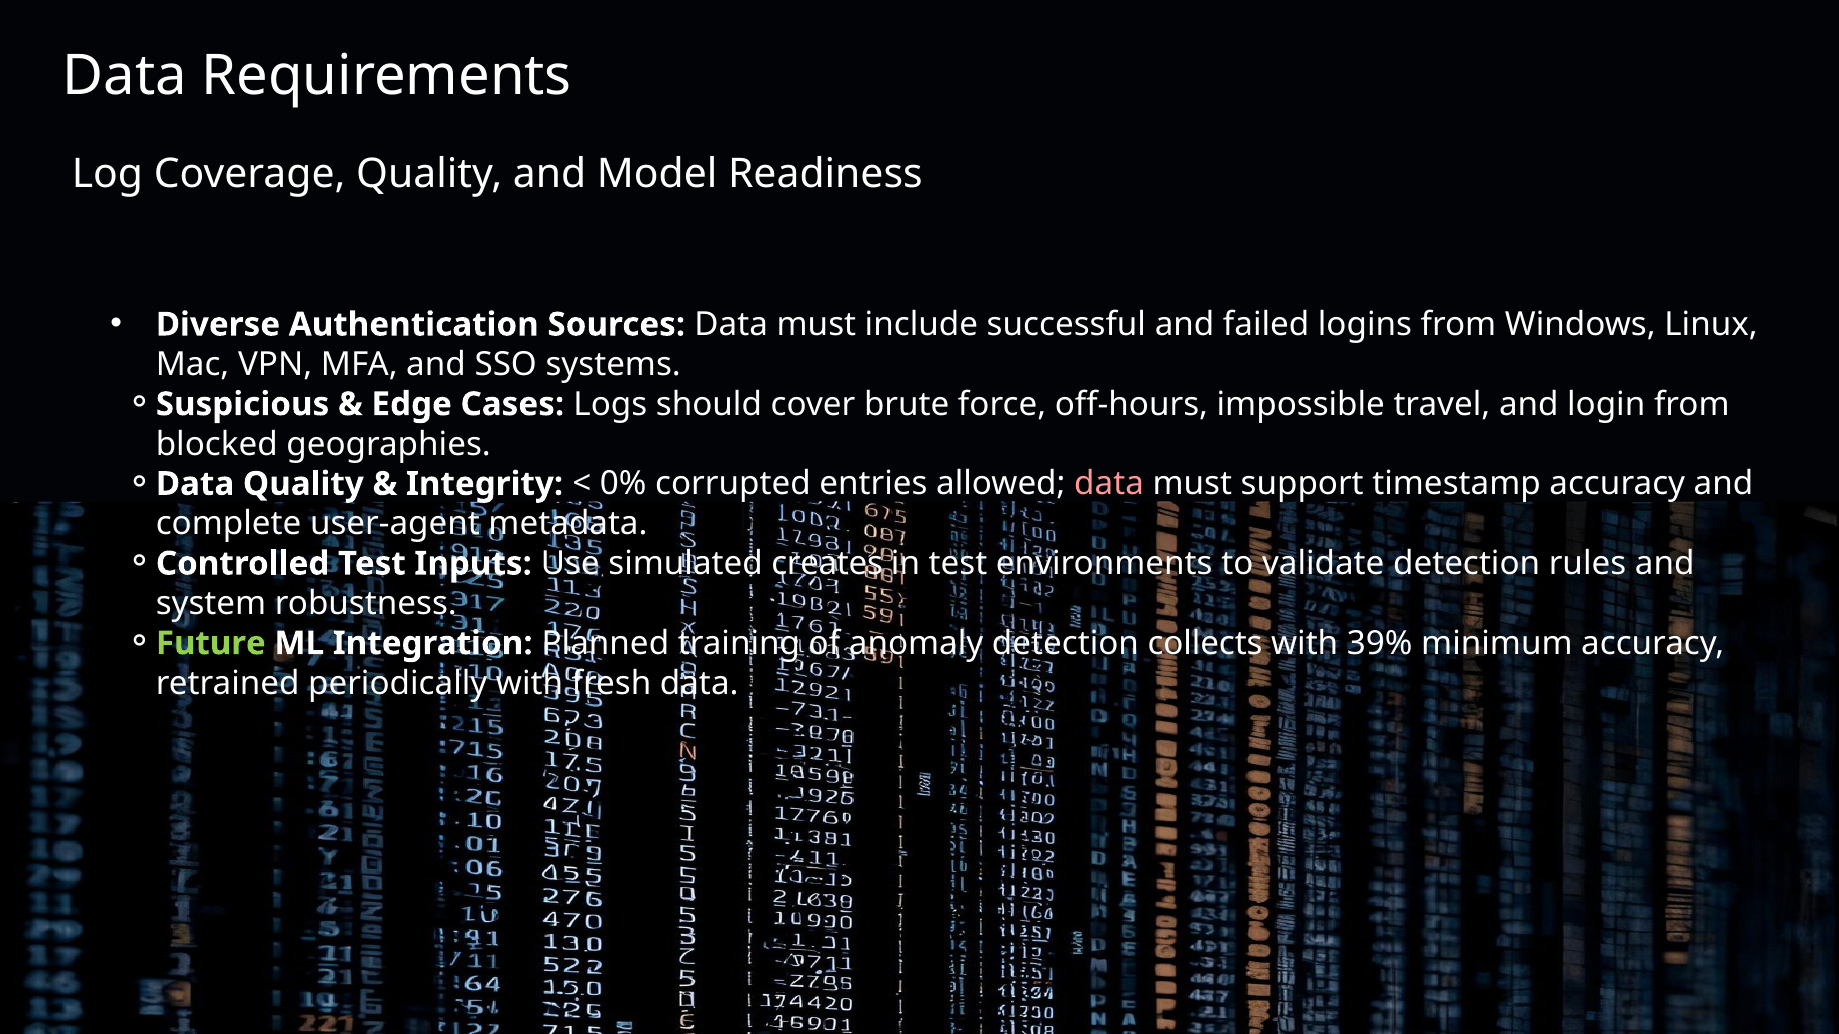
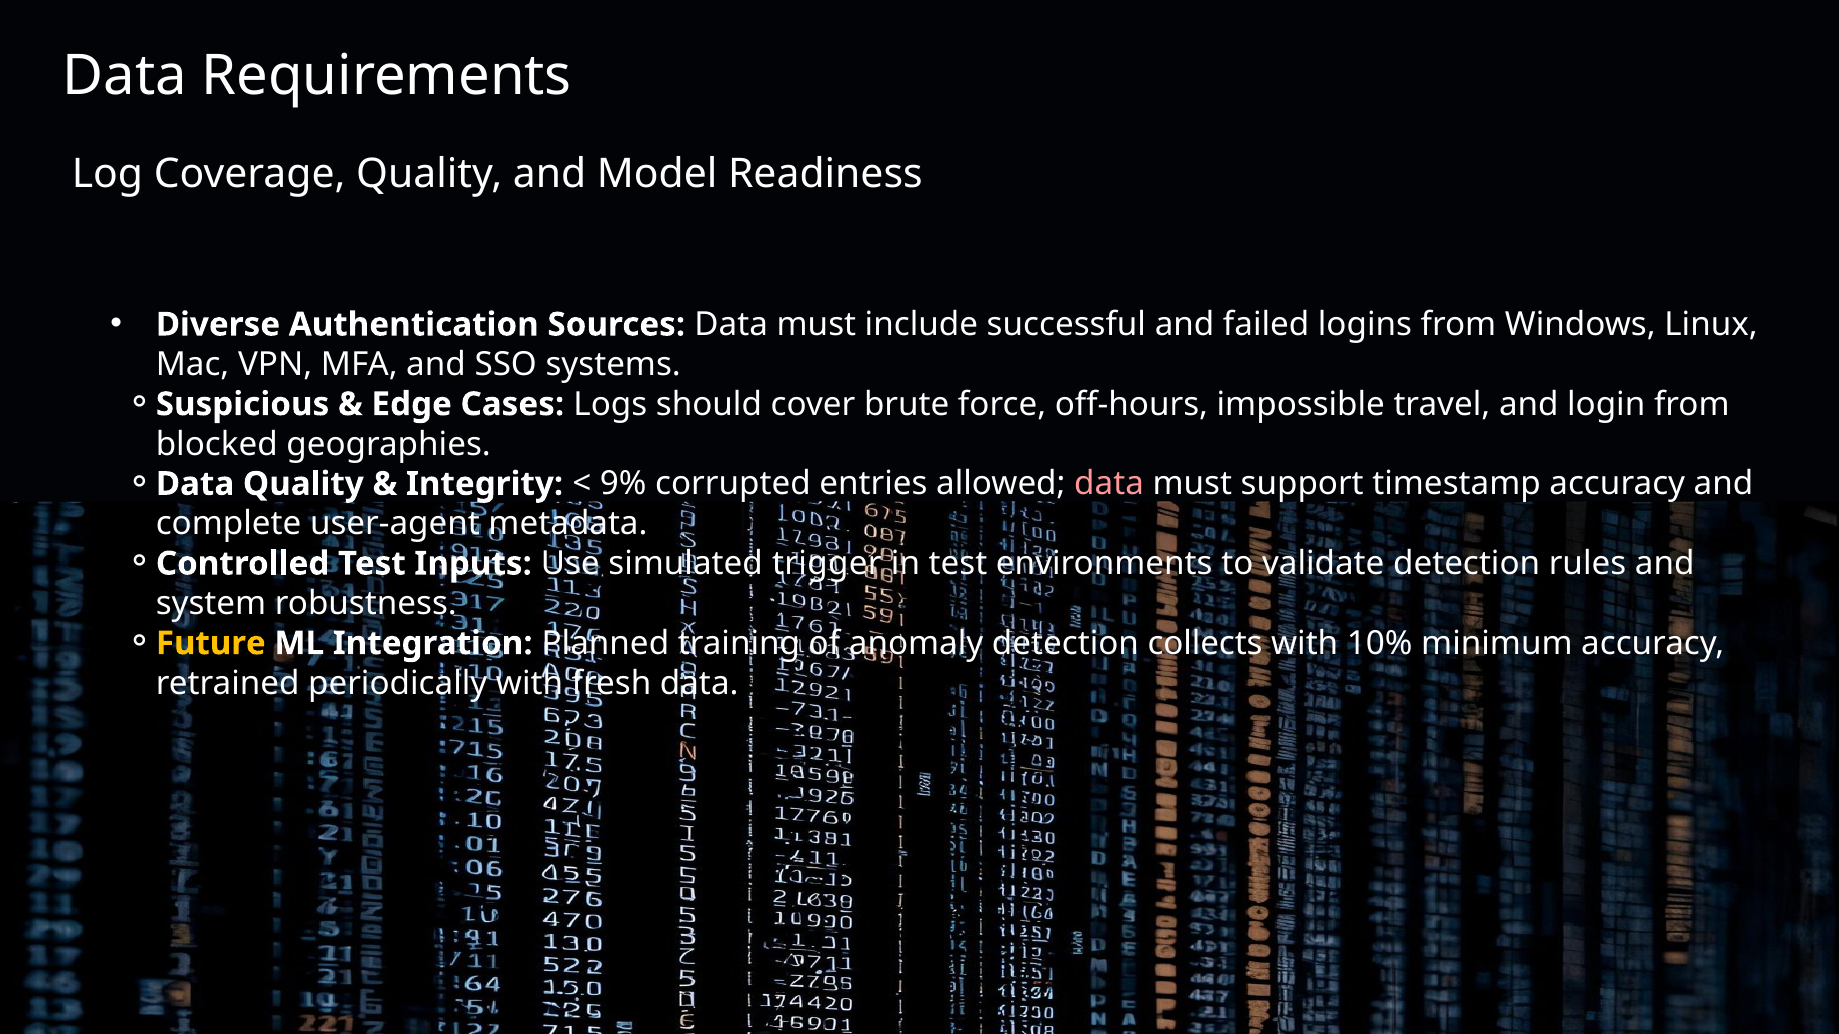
0%: 0% -> 9% (623, 484)
creates: creates -> trigger (827, 564)
Future colour: light green -> yellow (211, 644)
39%: 39% -> 10% (1380, 644)
